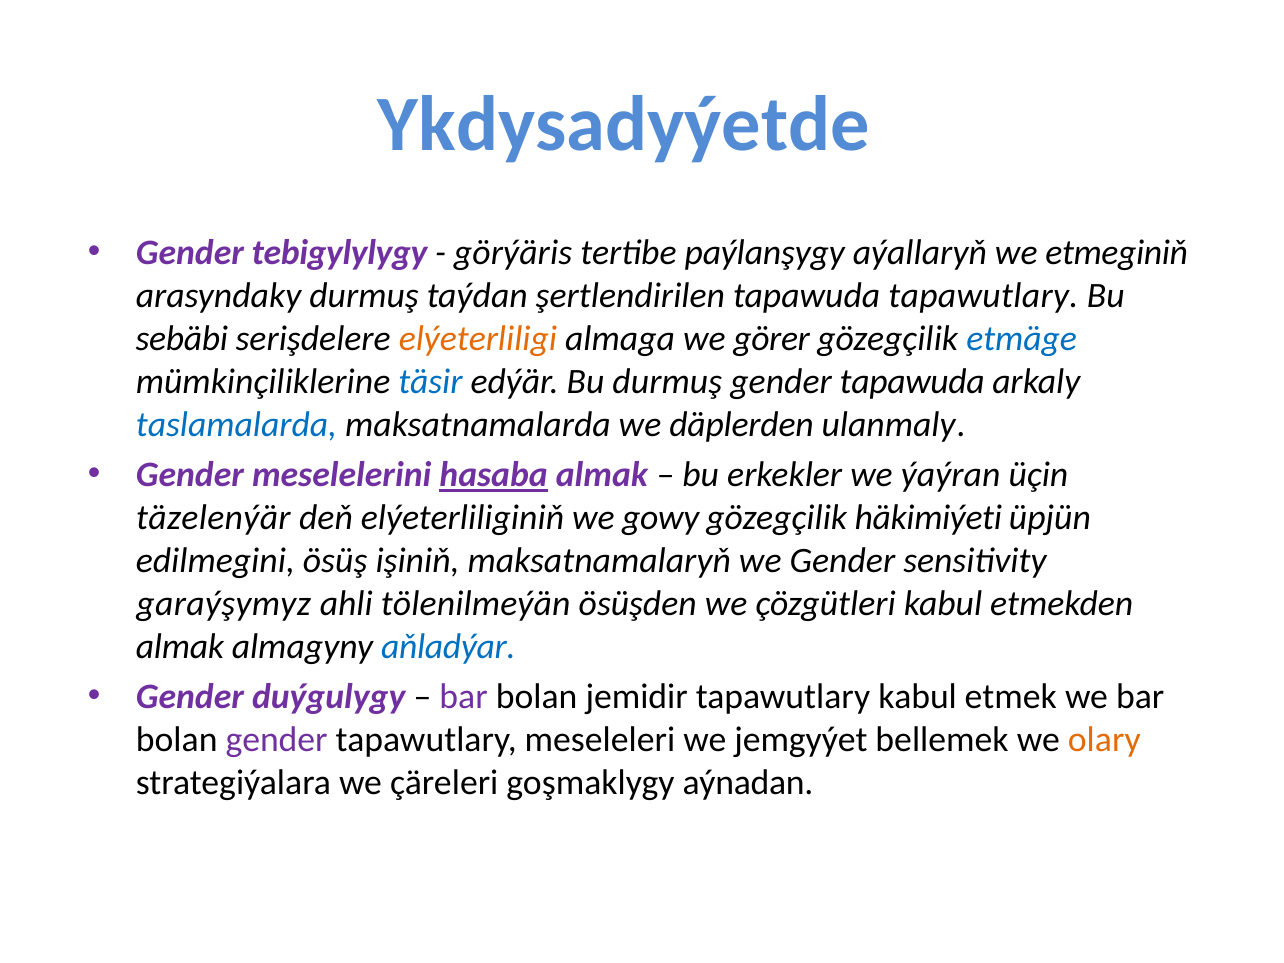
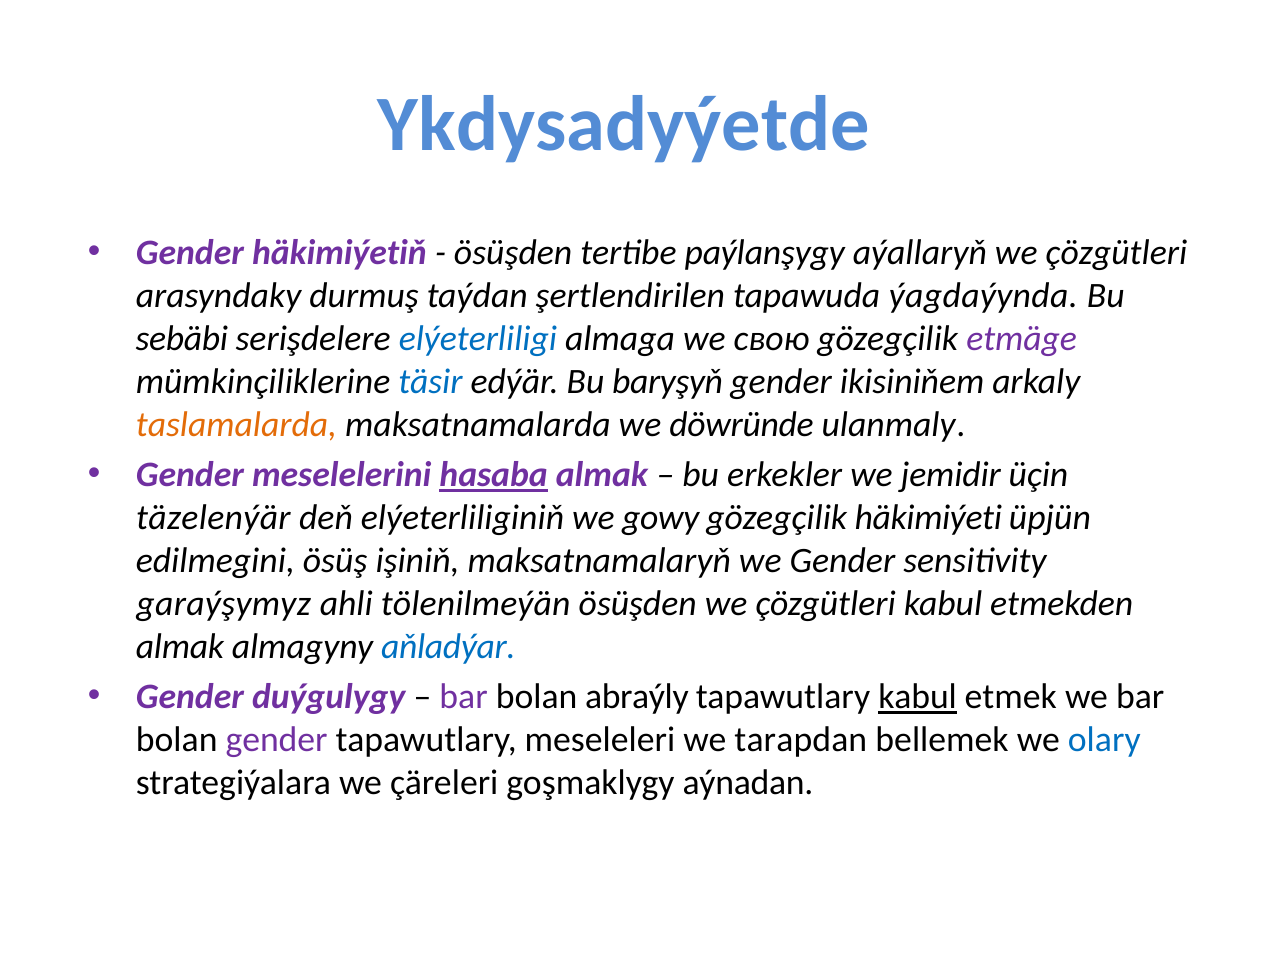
tebigylylygy: tebigylylygy -> häkimiýetiň (339, 253)
görýäris: görýäris -> ösüşden (513, 253)
aýallaryň we etmeginiň: etmeginiň -> çözgütleri (1117, 253)
tapawuda tapawutlary: tapawutlary -> ýagdaýynda (983, 296)
elýeterliligi colour: orange -> blue (478, 339)
görer: görer -> свою (771, 339)
etmäge colour: blue -> purple (1022, 339)
Bu durmuş: durmuş -> baryşyň (668, 382)
gender tapawuda: tapawuda -> ikisiniňem (912, 382)
taslamalarda colour: blue -> orange (237, 424)
däplerden: däplerden -> döwründe (742, 424)
ýaýran: ýaýran -> jemidir (951, 475)
jemidir: jemidir -> abraýly (637, 697)
kabul underline: none -> present (918, 697)
jemgyýet: jemgyýet -> tarapdan (801, 740)
olary colour: orange -> blue (1104, 740)
